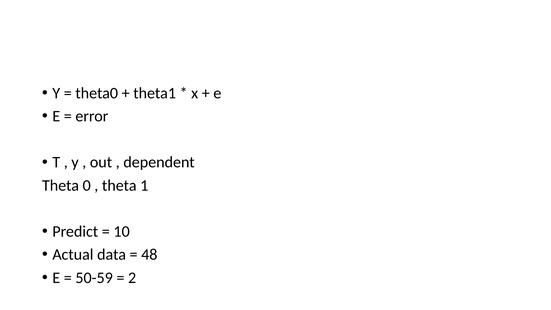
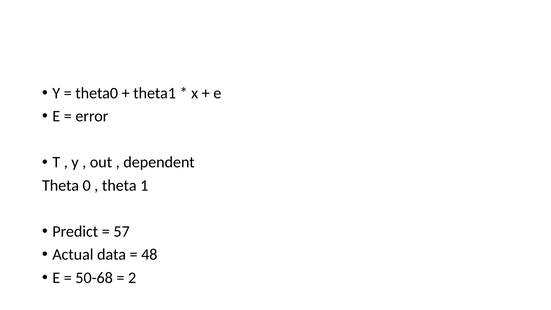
10: 10 -> 57 (122, 232)
50-59: 50-59 -> 50-68 (94, 278)
